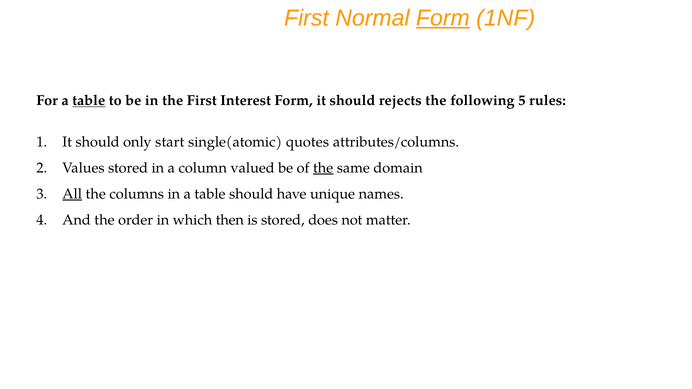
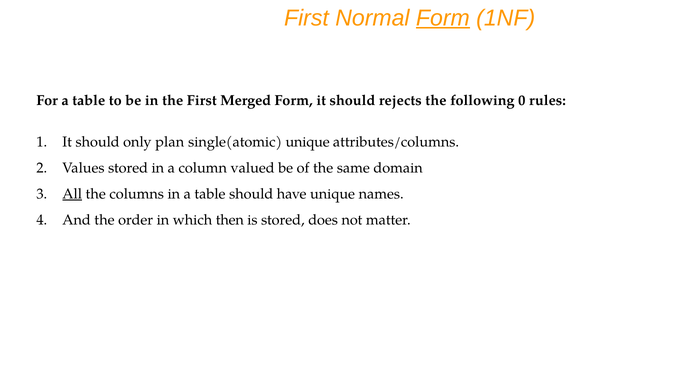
table underline: present -> none (89, 101)
Interest: Interest -> Merged (246, 101)
5: 5 -> 0 (522, 101)
start: start -> plan (170, 142)
single(atomic quotes: quotes -> unique (308, 142)
the underline: present -> none (323, 168)
